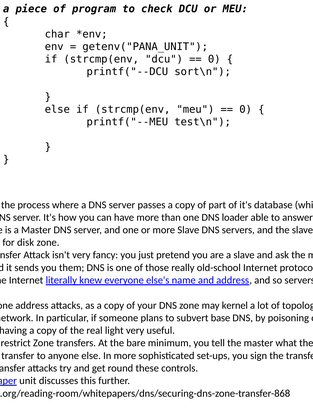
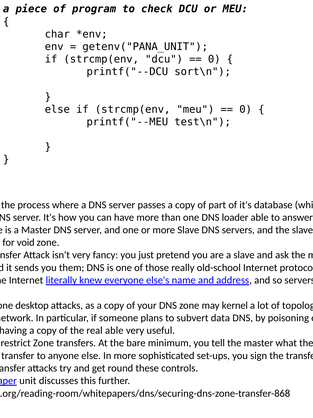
disk: disk -> void (26, 242)
address: address -> desktop (32, 305)
base: base -> data (220, 317)
real light: light -> able (114, 330)
